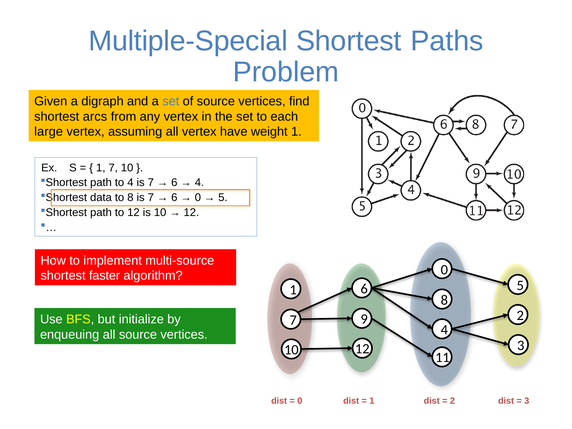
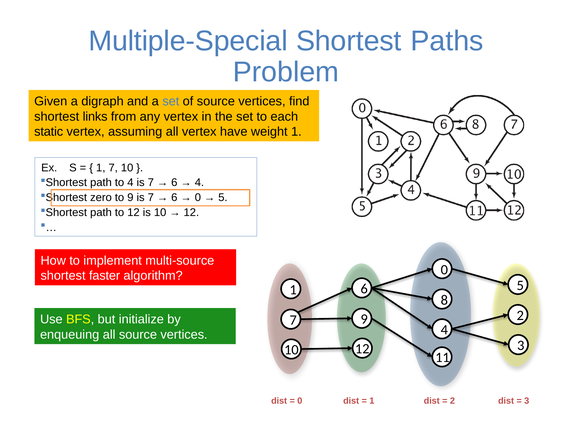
arcs: arcs -> links (95, 117)
large: large -> static (49, 132)
data: data -> zero (101, 198)
to 8: 8 -> 9 (130, 198)
